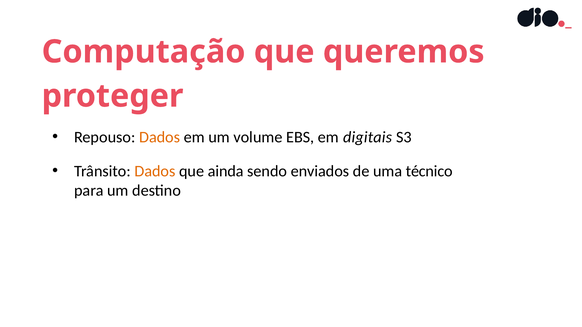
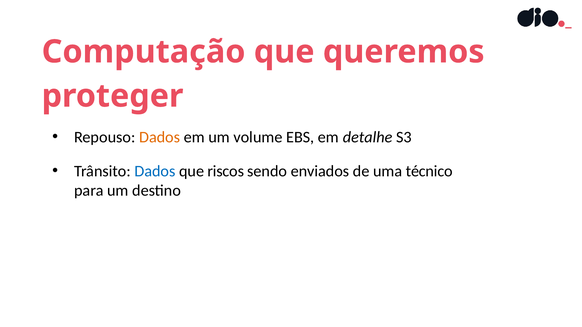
digitais: digitais -> detalhe (368, 137)
Dados colour: orange -> blue (155, 171)
ainda: ainda -> riscos (226, 171)
